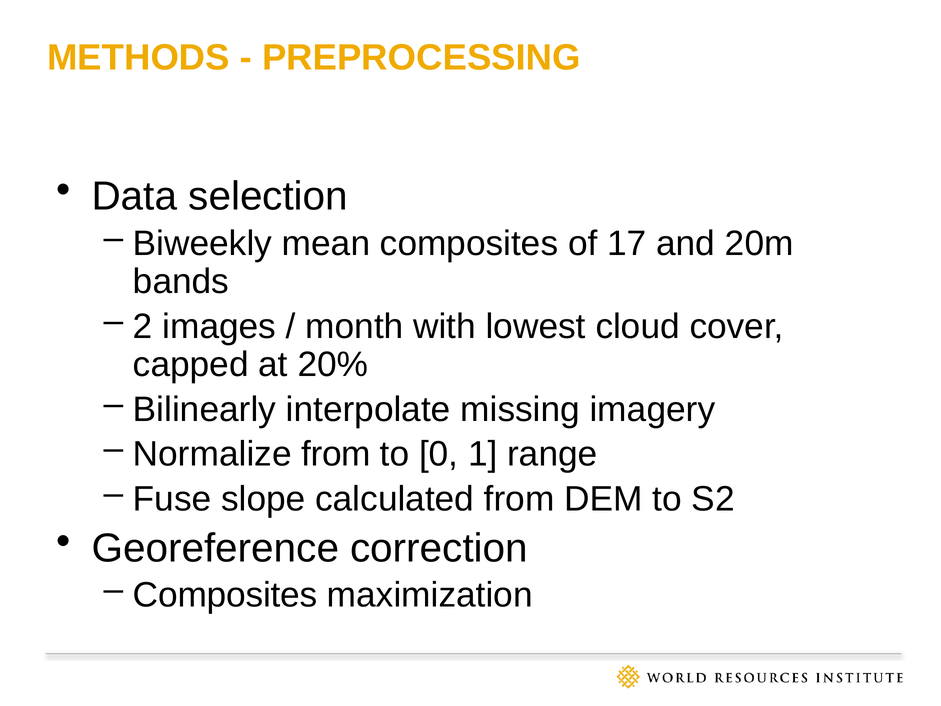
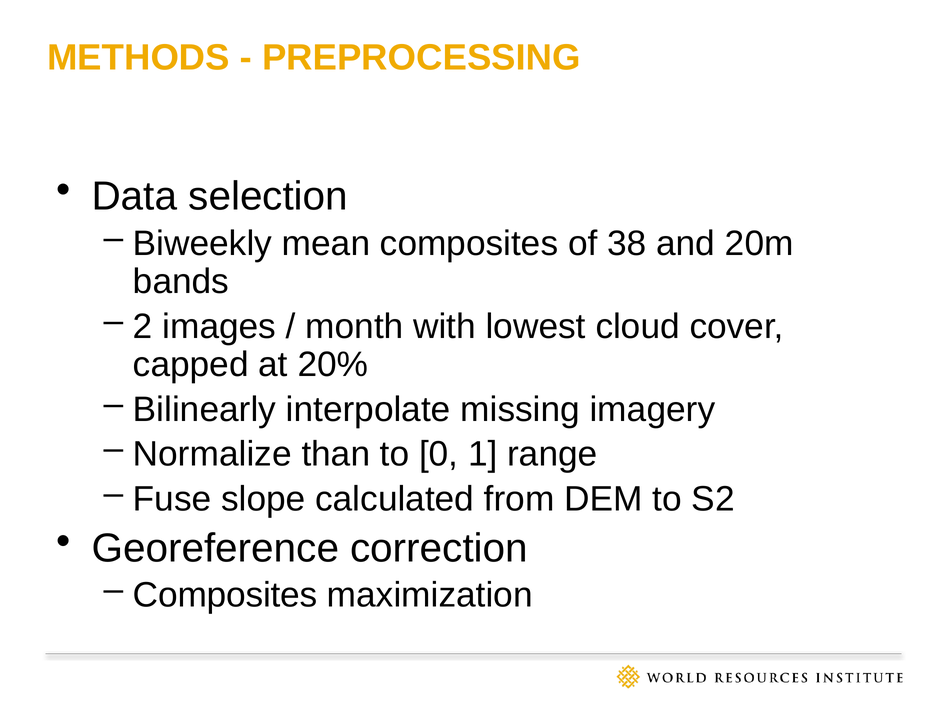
17: 17 -> 38 (627, 243)
Normalize from: from -> than (336, 454)
